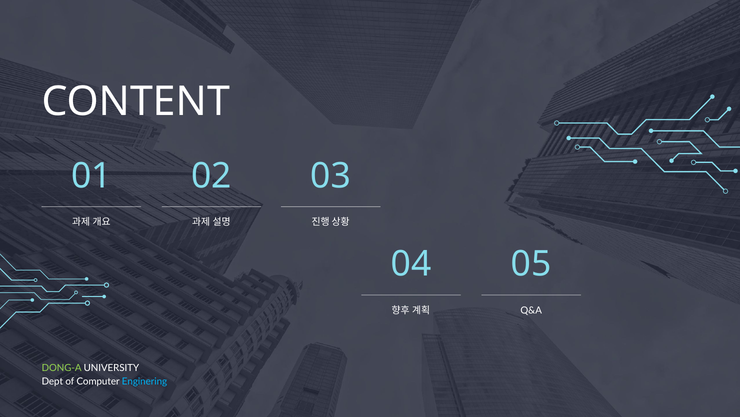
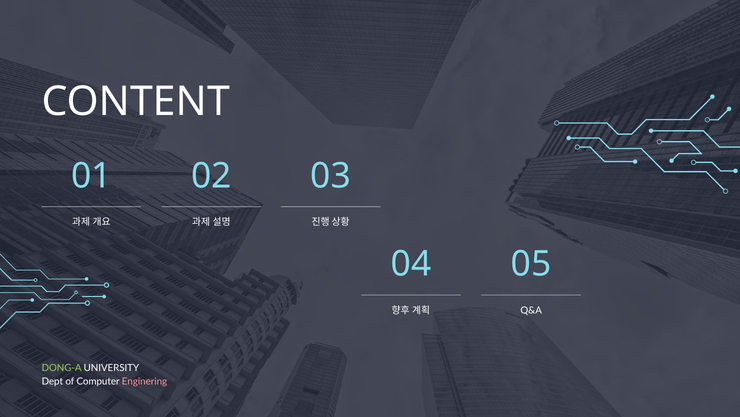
Enginering colour: light blue -> pink (144, 381)
